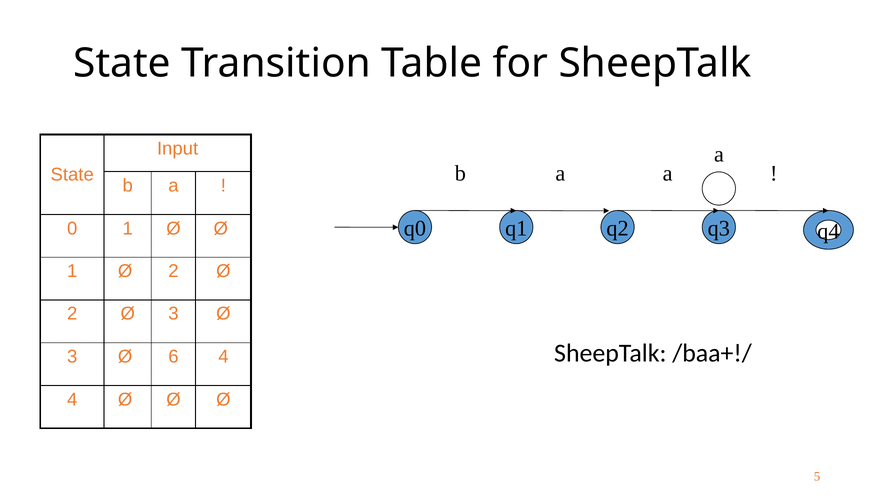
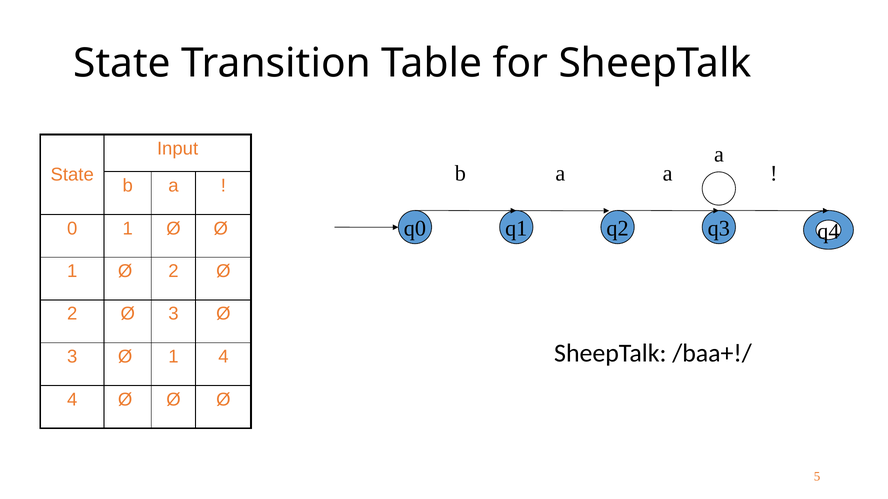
3 Ø 6: 6 -> 1 (173, 357)
